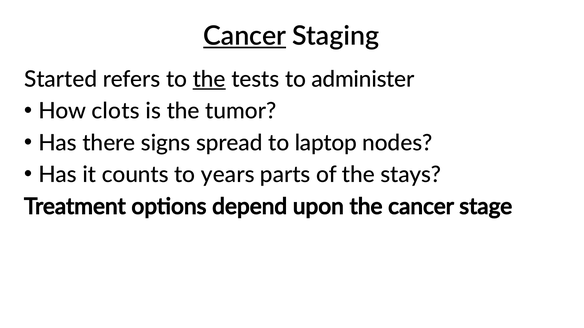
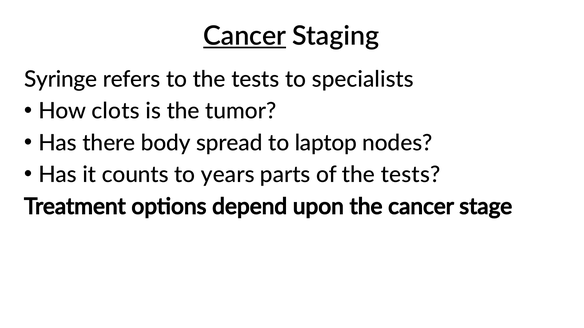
Started: Started -> Syringe (61, 79)
the underline: present -> none (209, 79)
administer: administer -> specialists (363, 79)
signs: signs -> body (166, 143)
of the stays: stays -> tests (411, 175)
